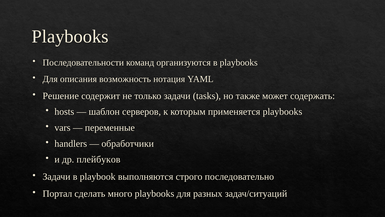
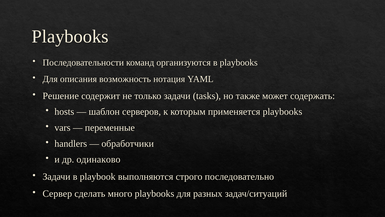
плейбуков: плейбуков -> одинаково (98, 159)
Портал: Портал -> Сервер (57, 193)
